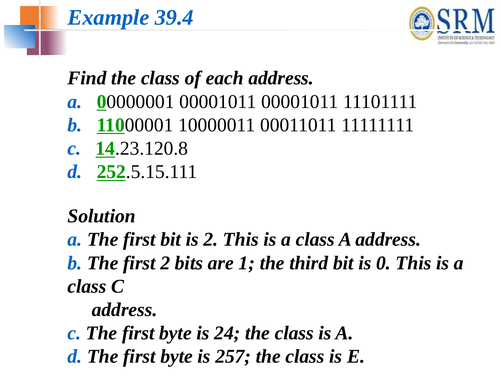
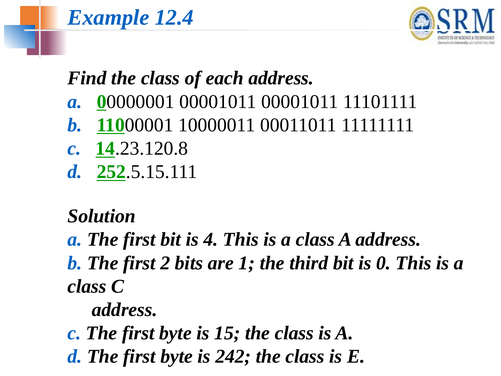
39.4: 39.4 -> 12.4 (174, 17)
is 2: 2 -> 4 (211, 239)
24: 24 -> 15 (227, 333)
257: 257 -> 242 (233, 356)
